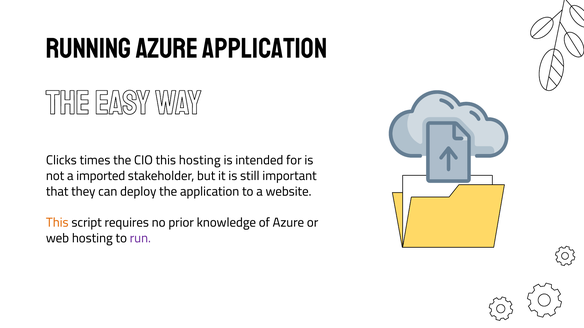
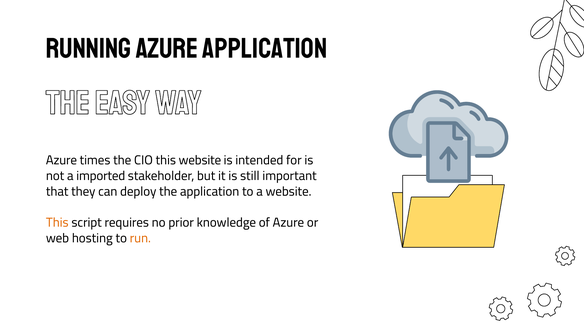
Clicks: Clicks -> Azure (61, 161)
this hosting: hosting -> website (200, 161)
run colour: purple -> orange (140, 238)
